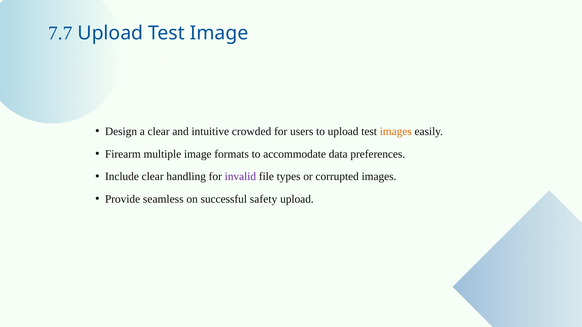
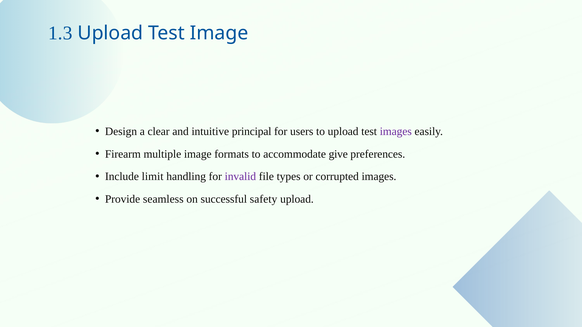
7.7: 7.7 -> 1.3 (60, 33)
crowded: crowded -> principal (252, 131)
images colour: orange -> purple (396, 131)
data: data -> give (338, 154)
Include clear: clear -> limit (153, 177)
